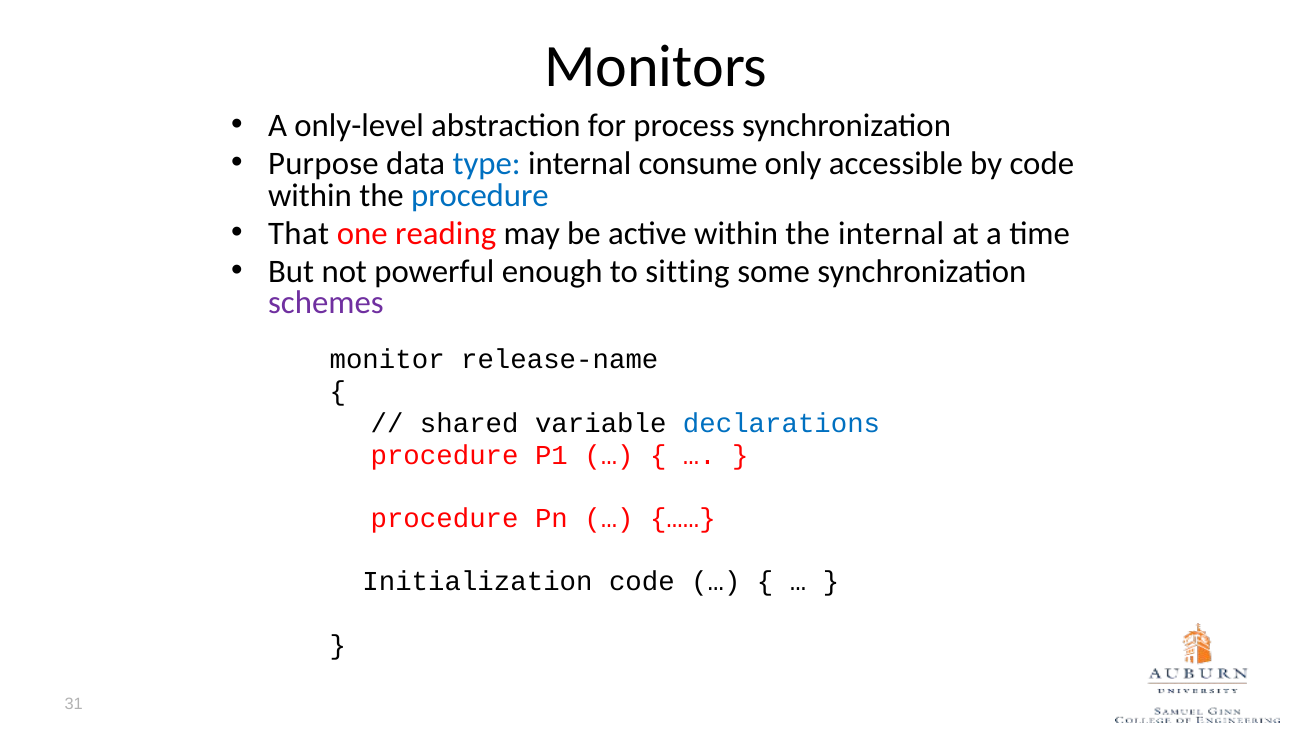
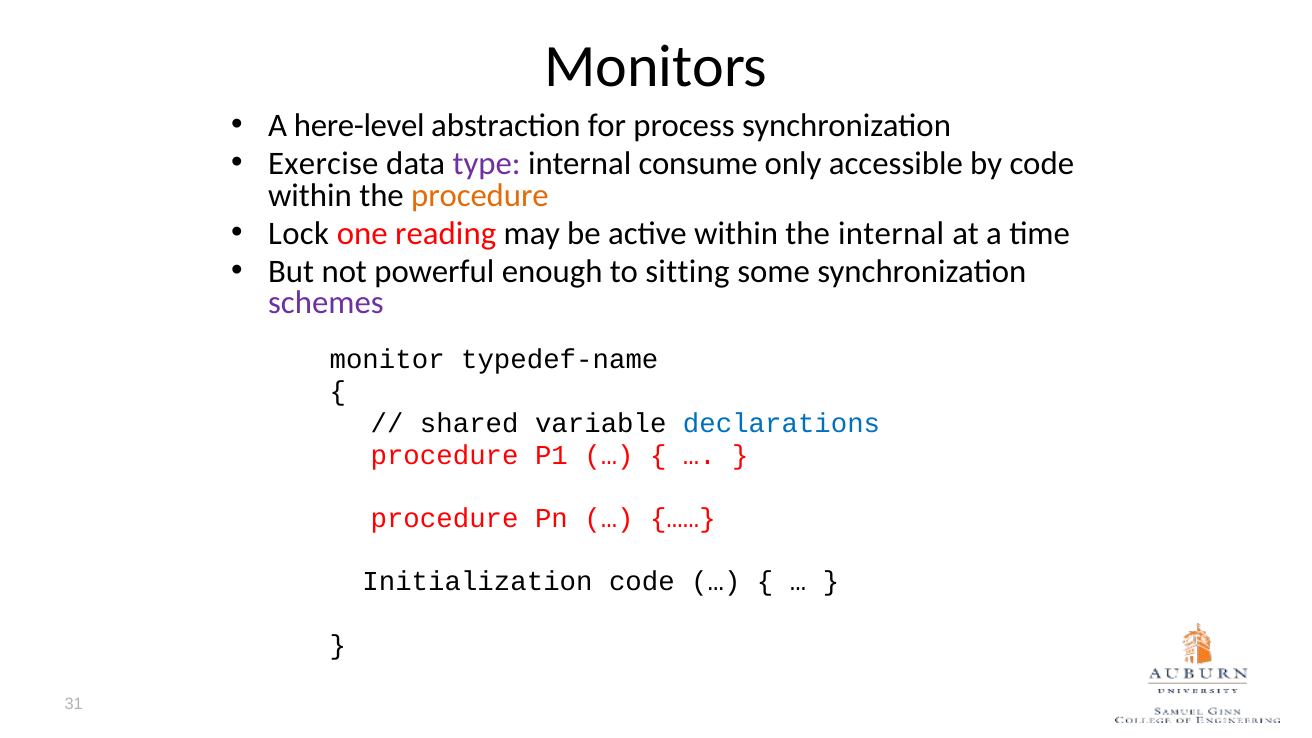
only-level: only-level -> here-level (359, 126)
Purpose: Purpose -> Exercise (323, 164)
type colour: blue -> purple (487, 164)
procedure colour: blue -> orange (480, 195)
That: That -> Lock (299, 233)
release-name: release-name -> typedef-name (560, 360)
